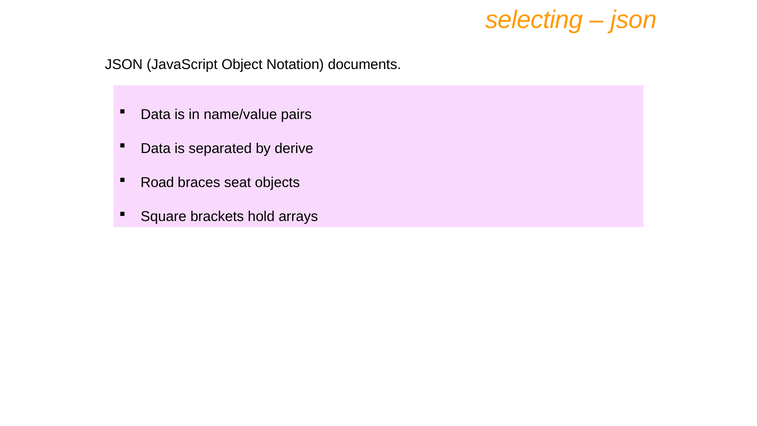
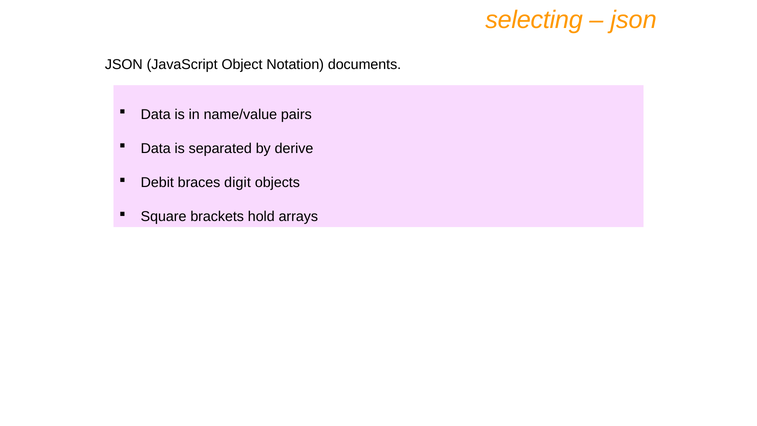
Road: Road -> Debit (157, 183)
seat: seat -> digit (238, 183)
